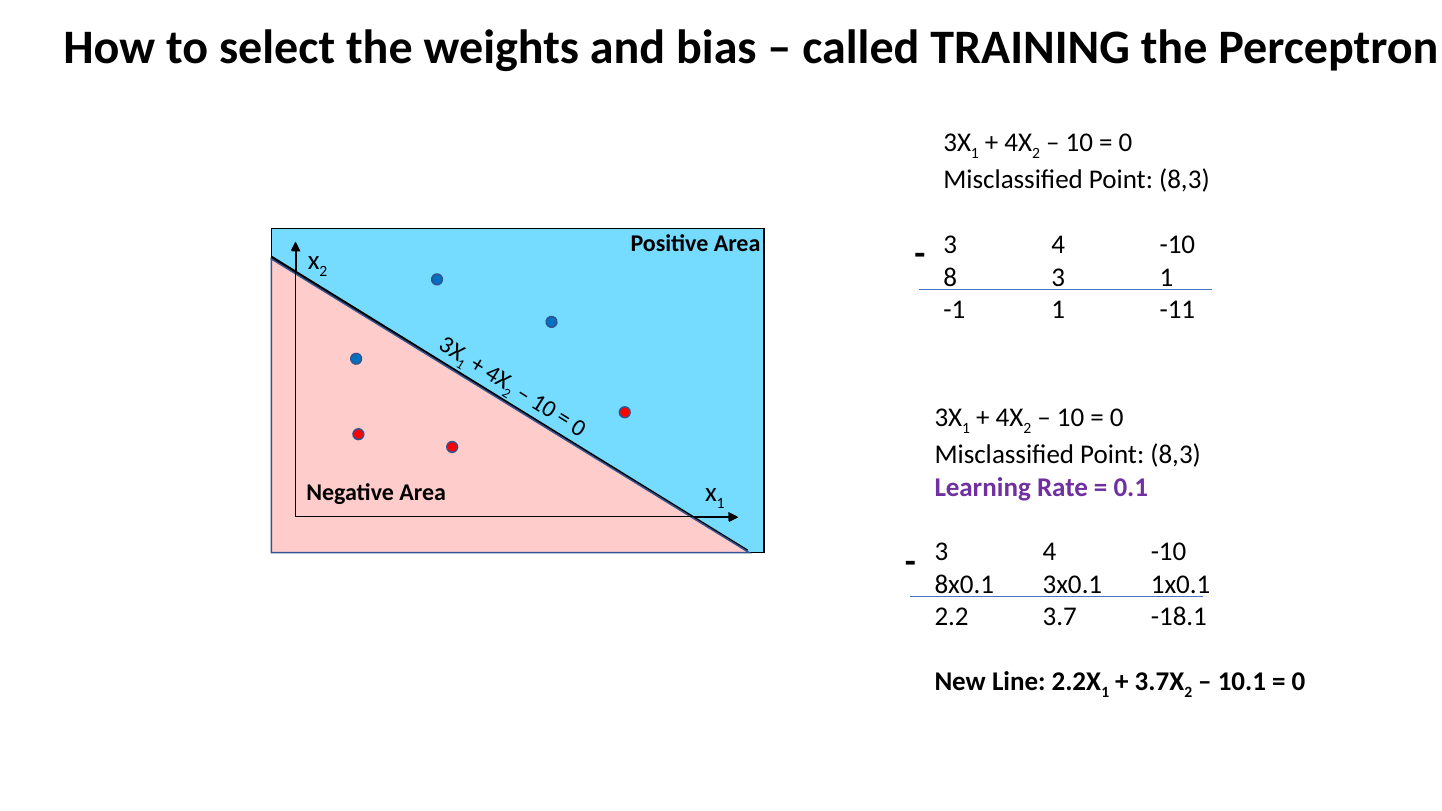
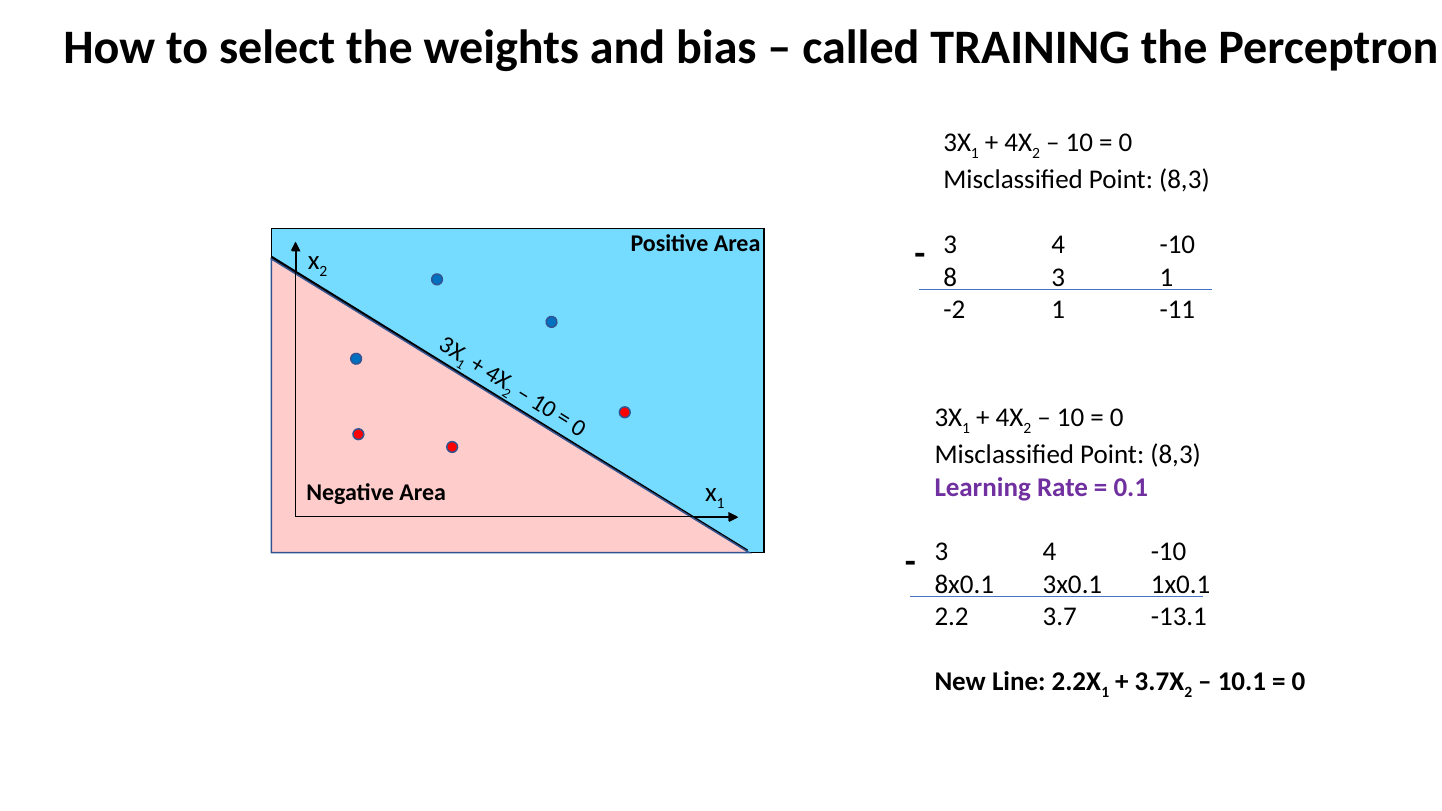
-1: -1 -> -2 (954, 310)
-18.1: -18.1 -> -13.1 (1179, 617)
